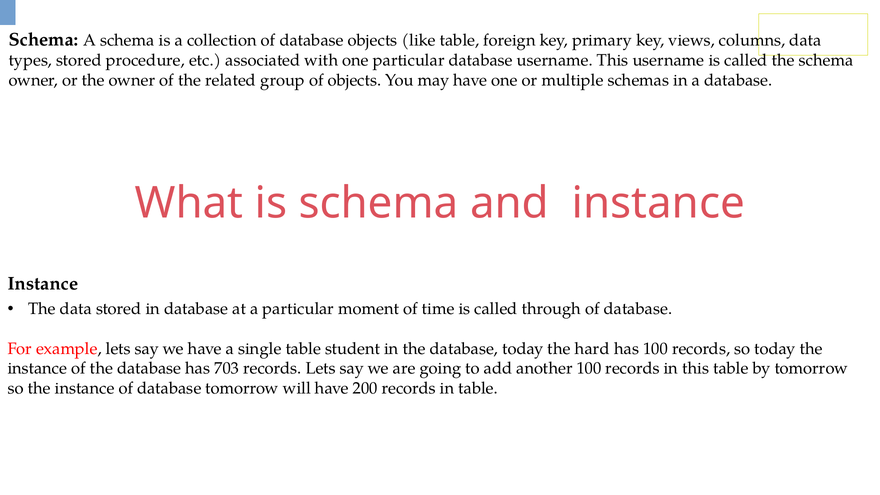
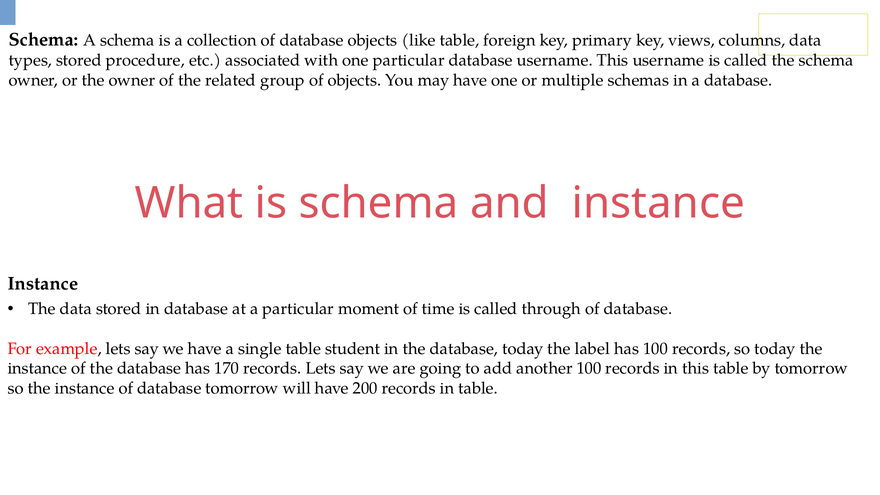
hard: hard -> label (592, 349)
703: 703 -> 170 (227, 368)
